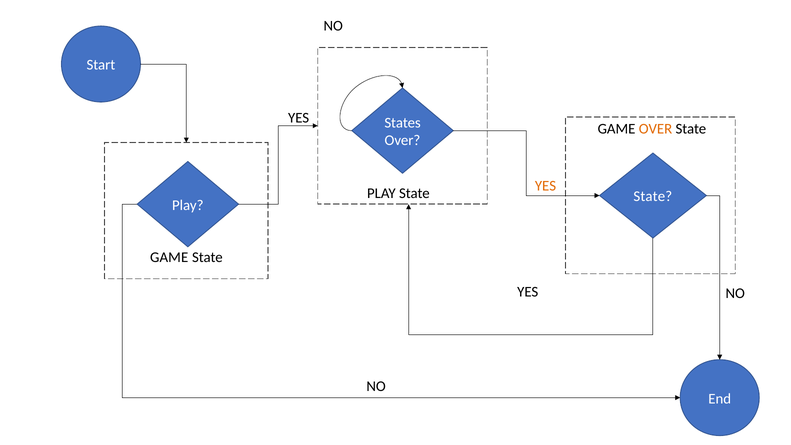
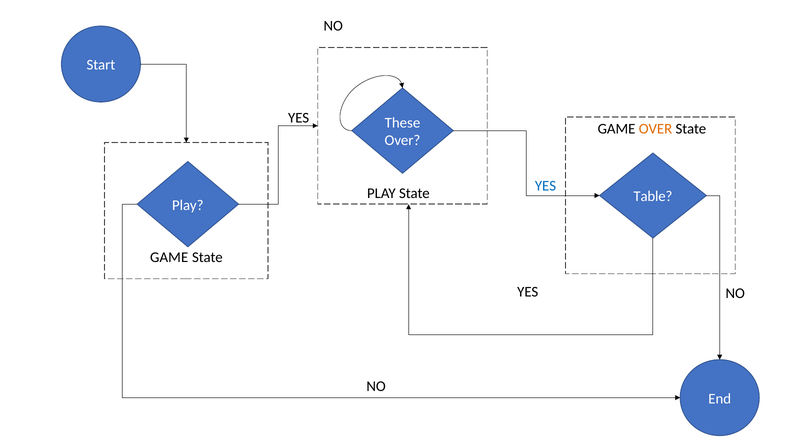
States: States -> These (403, 123)
YES colour: orange -> blue (546, 186)
State: State -> Table (653, 197)
